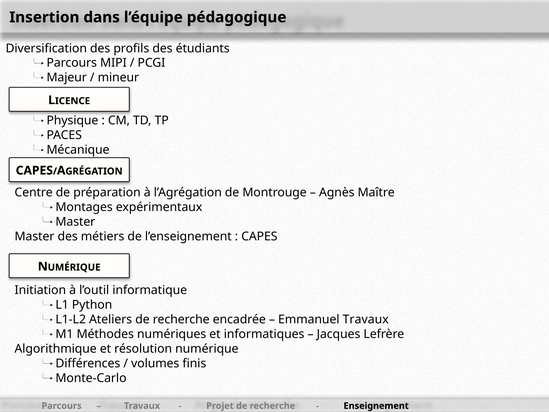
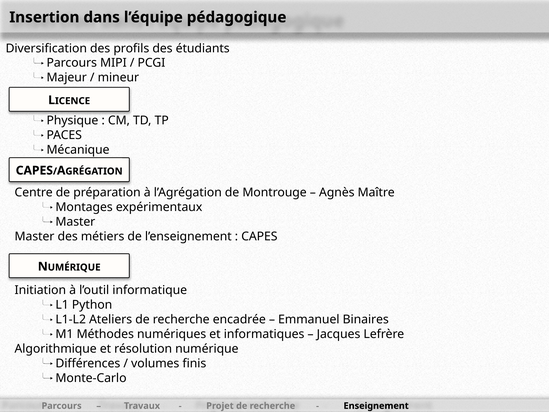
Emmanuel Travaux: Travaux -> Binaires (366, 319)
